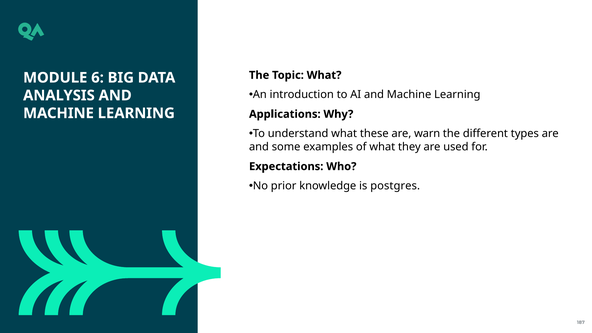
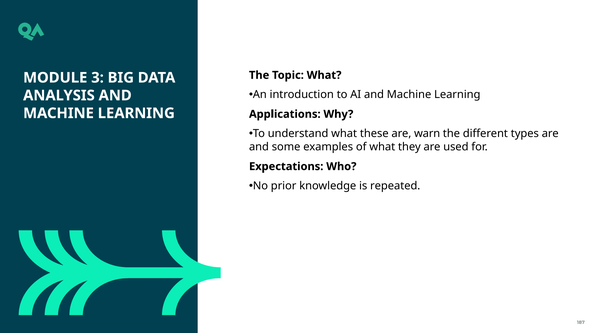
6: 6 -> 3 (98, 78)
postgres: postgres -> repeated (395, 186)
